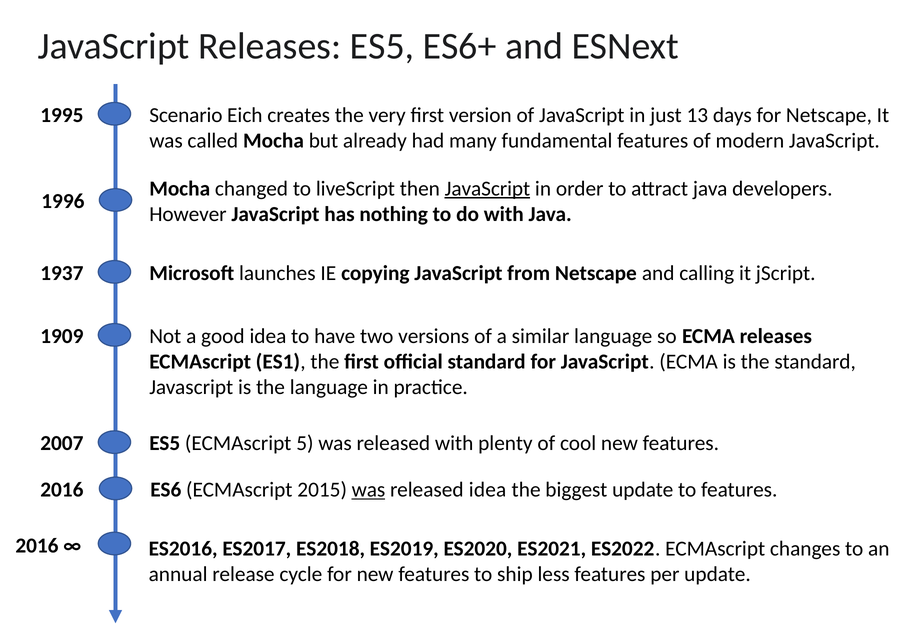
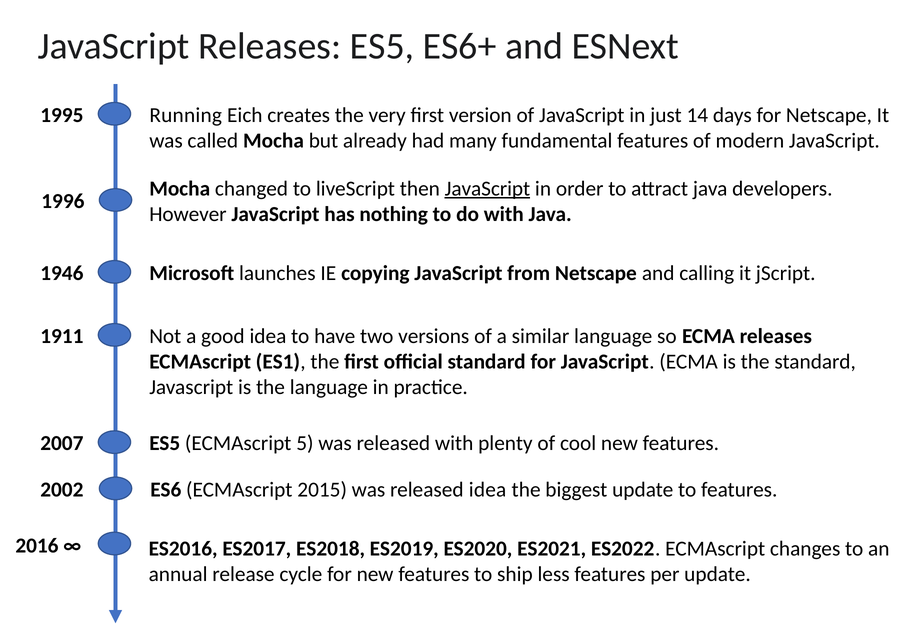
Scenario: Scenario -> Running (186, 115)
13: 13 -> 14 (697, 115)
1937: 1937 -> 1946 (62, 273)
1909: 1909 -> 1911 (62, 336)
2016: 2016 -> 2002 (62, 490)
was underline: present -> none (368, 490)
